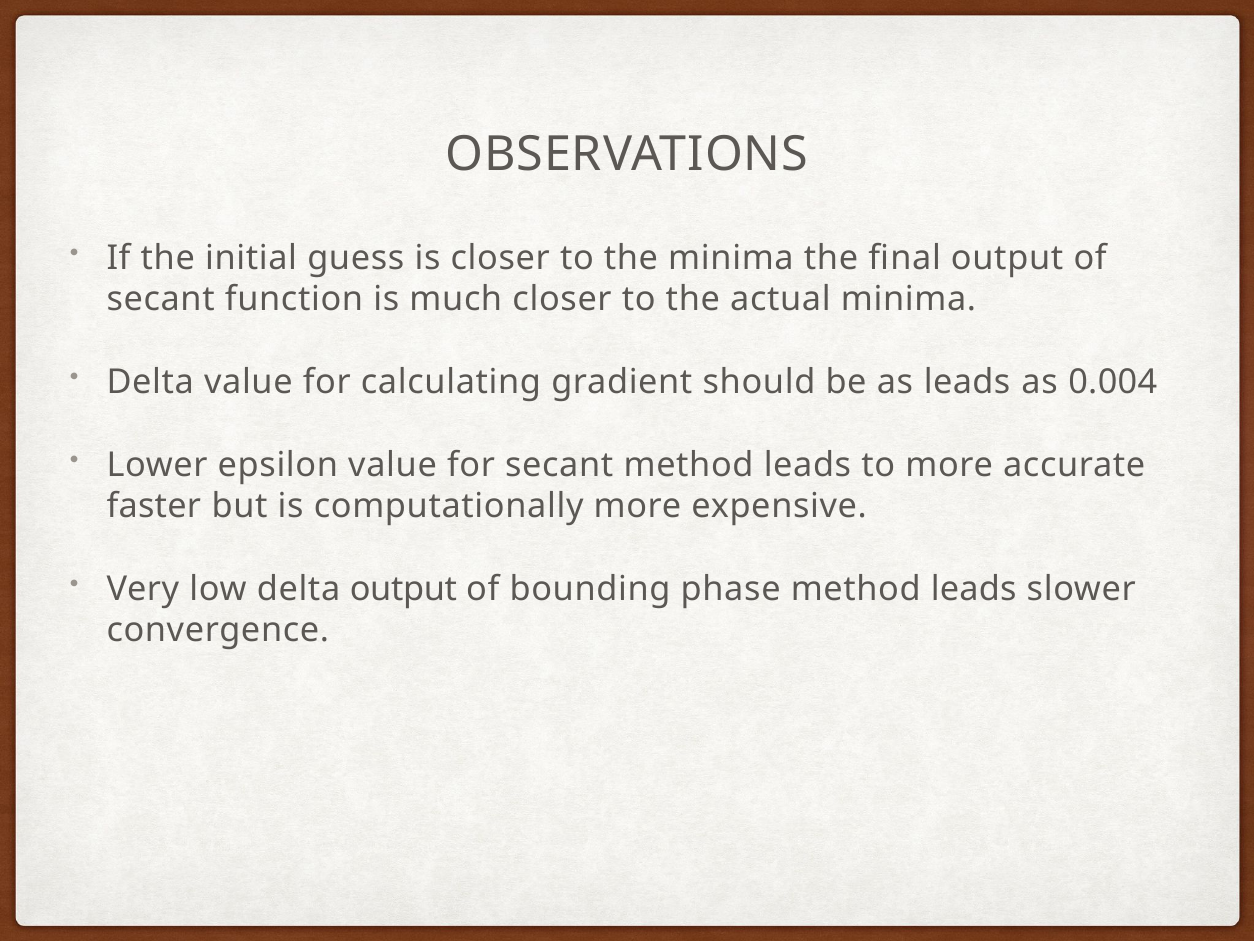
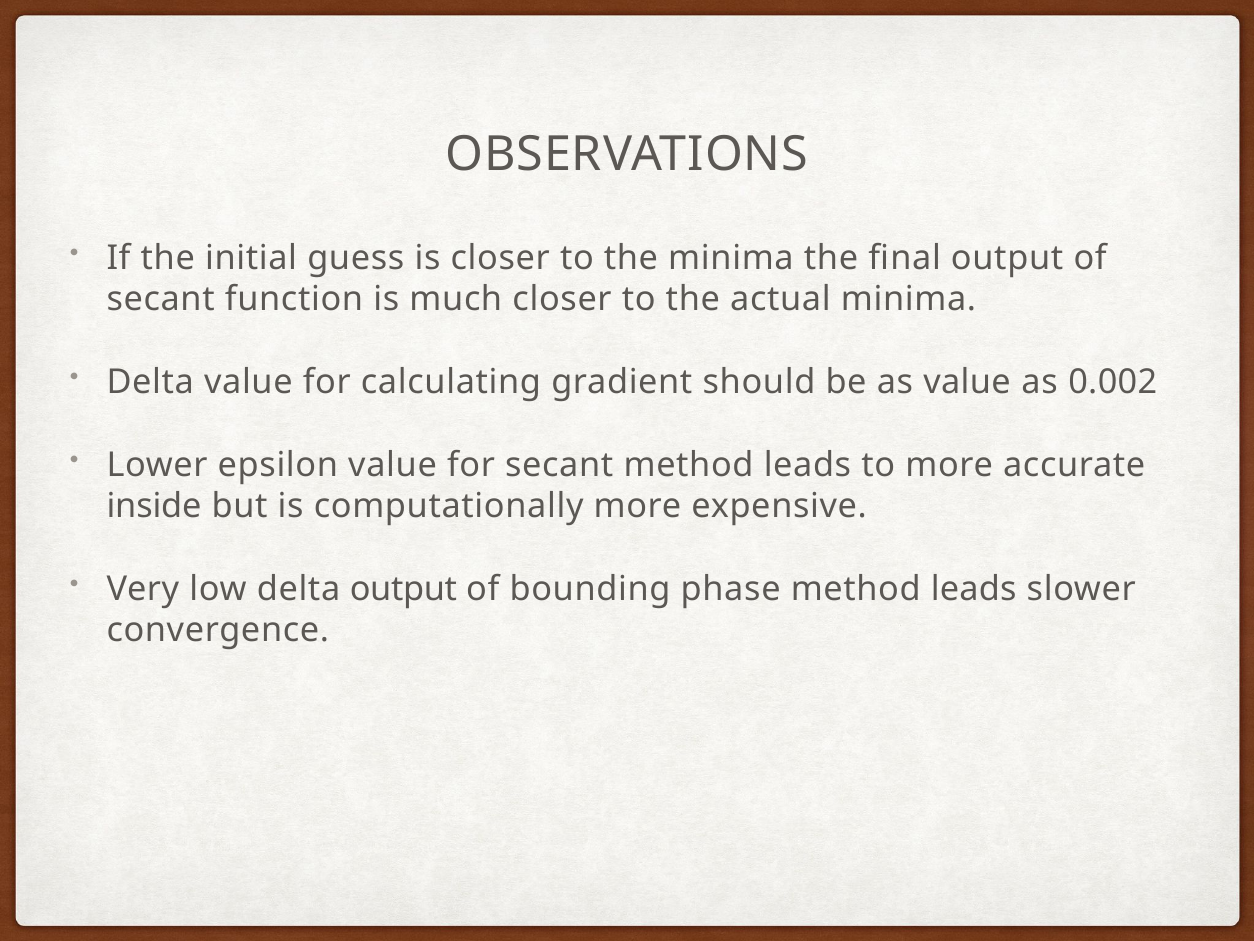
as leads: leads -> value (967, 382)
0.004: 0.004 -> 0.002 (1113, 382)
faster: faster -> inside (154, 506)
